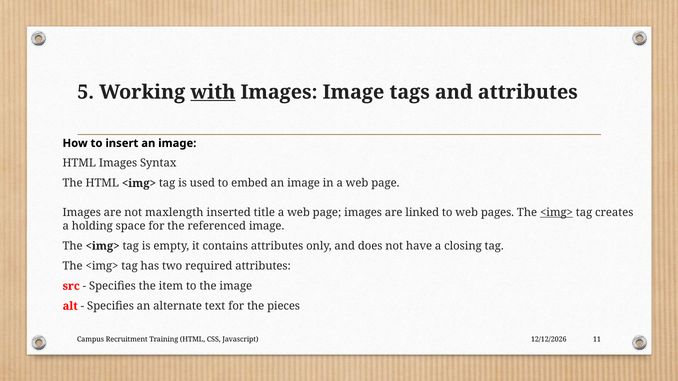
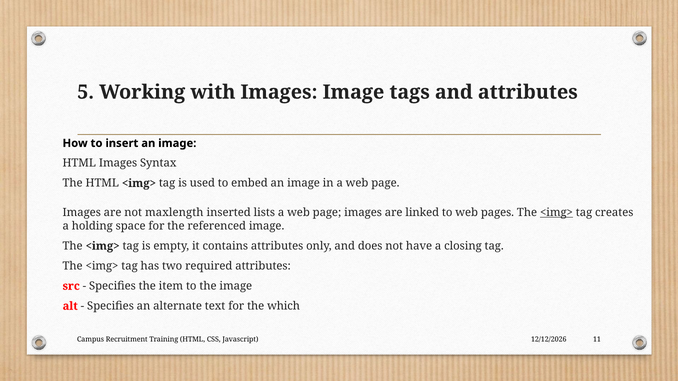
with underline: present -> none (213, 92)
title: title -> lists (264, 213)
pieces: pieces -> which (284, 306)
